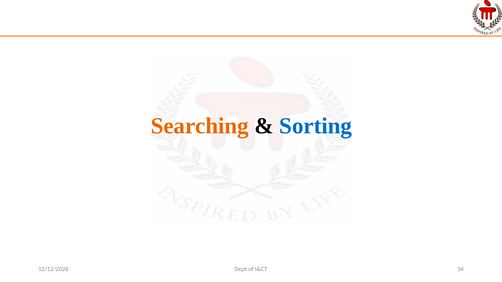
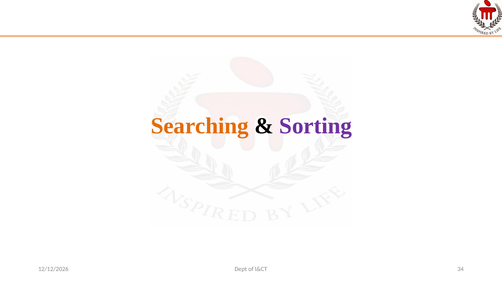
Sorting colour: blue -> purple (316, 126)
